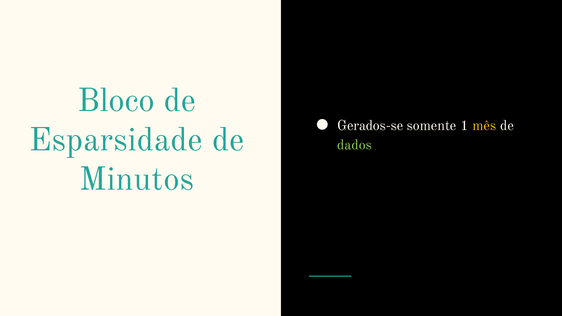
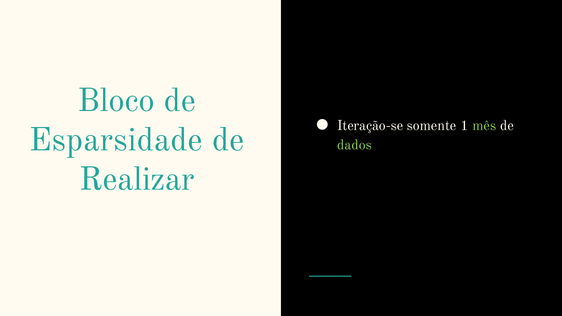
Gerados-se: Gerados-se -> Iteração-se (370, 126)
mês colour: yellow -> light green (484, 126)
Minutos: Minutos -> Realizar (137, 179)
